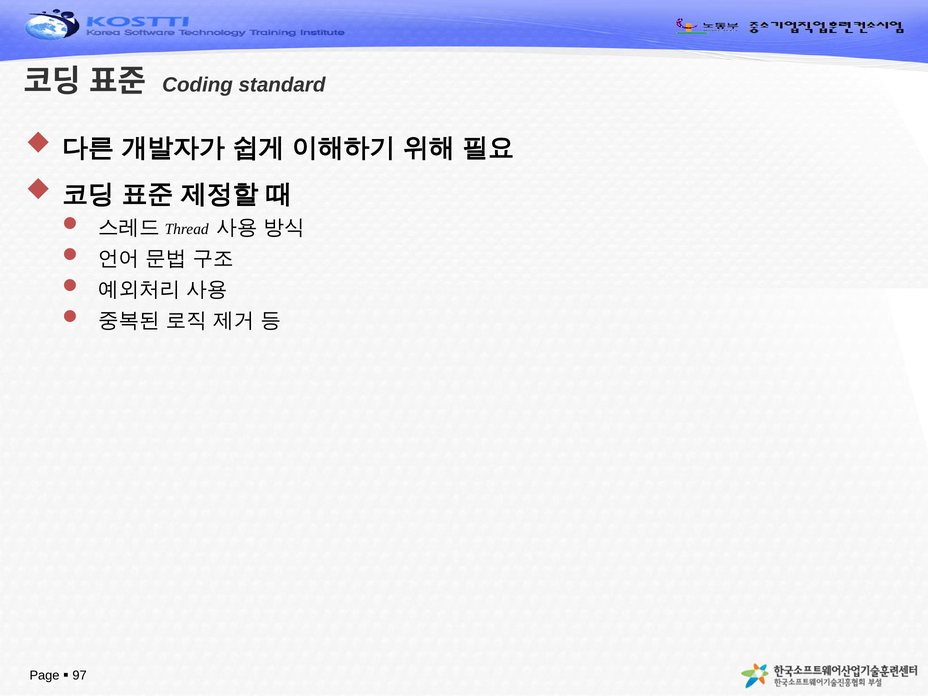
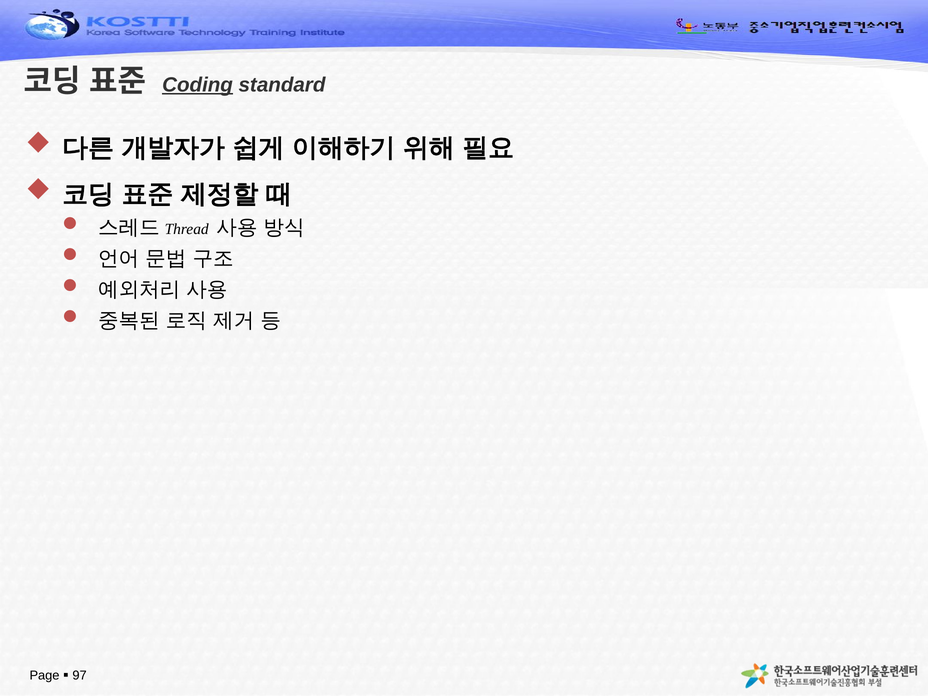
Coding underline: none -> present (198, 85)
